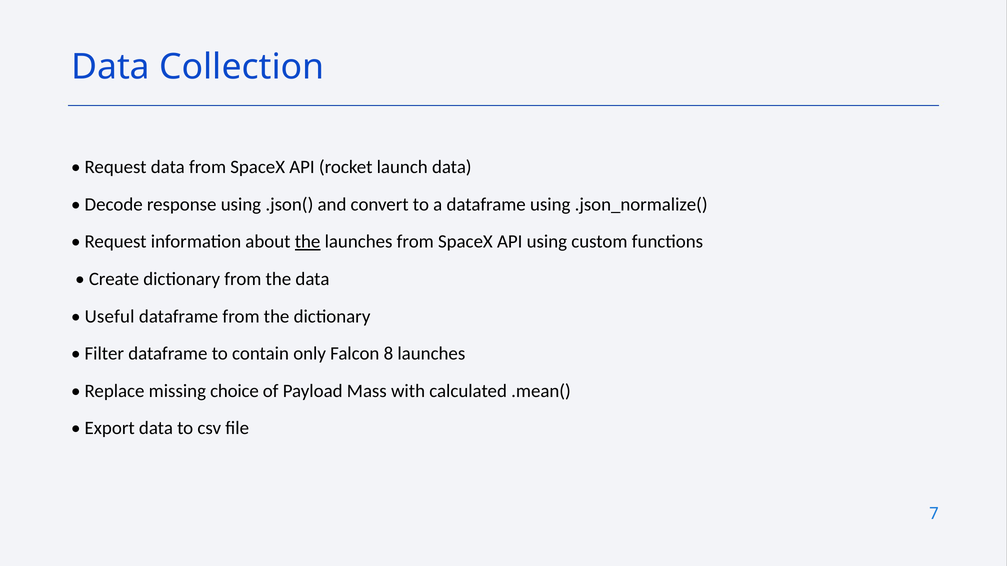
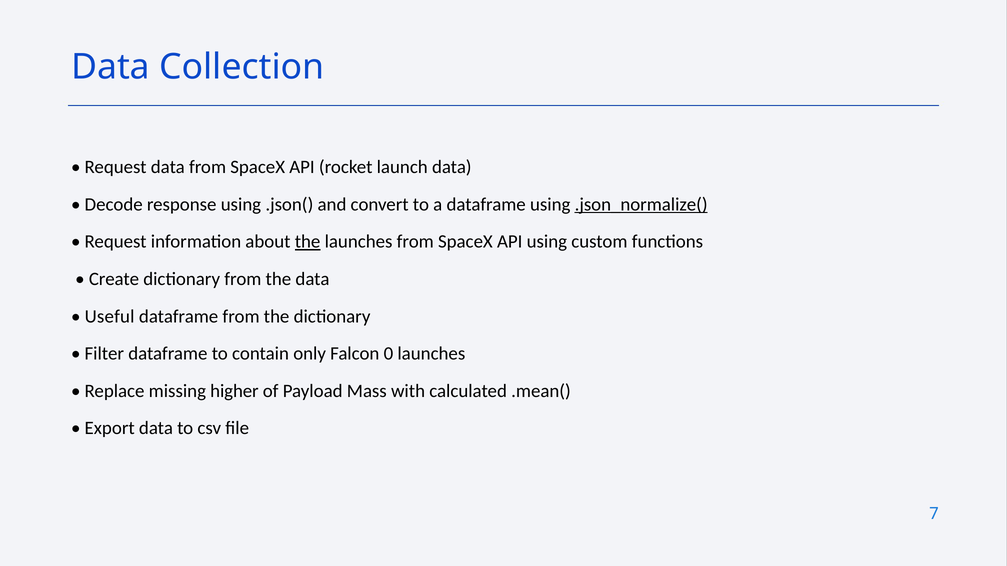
.json_normalize( underline: none -> present (641, 204)
8: 8 -> 0 (388, 354)
choice: choice -> higher (234, 391)
